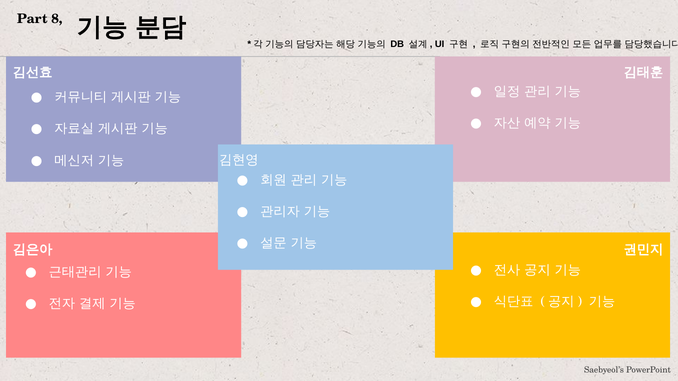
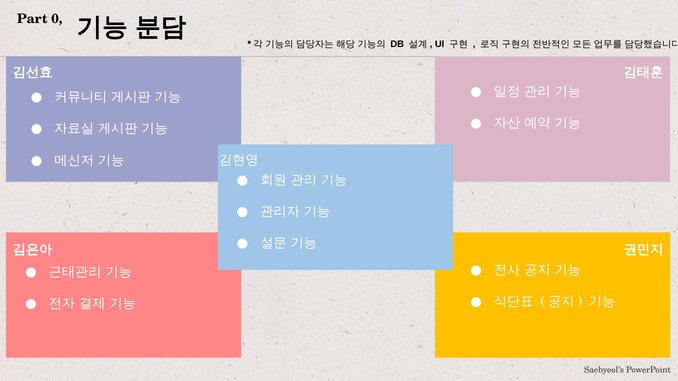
8: 8 -> 0 (57, 19)
